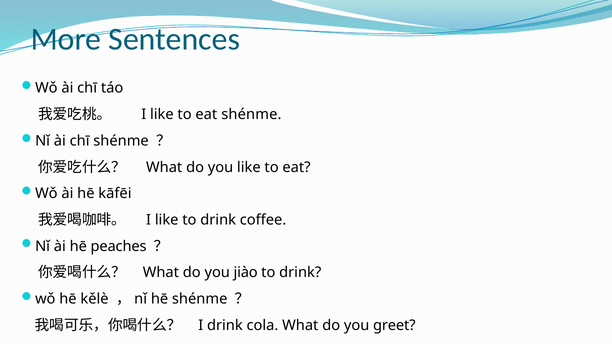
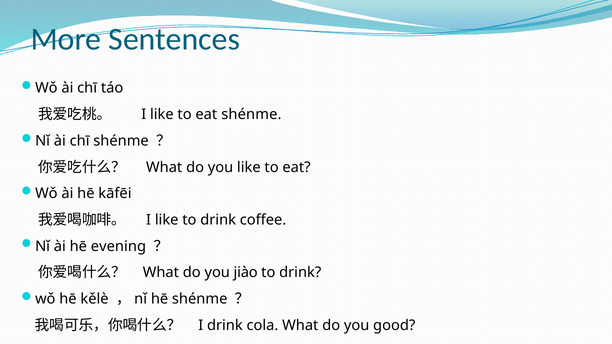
peaches: peaches -> evening (118, 246)
greet: greet -> good (394, 326)
